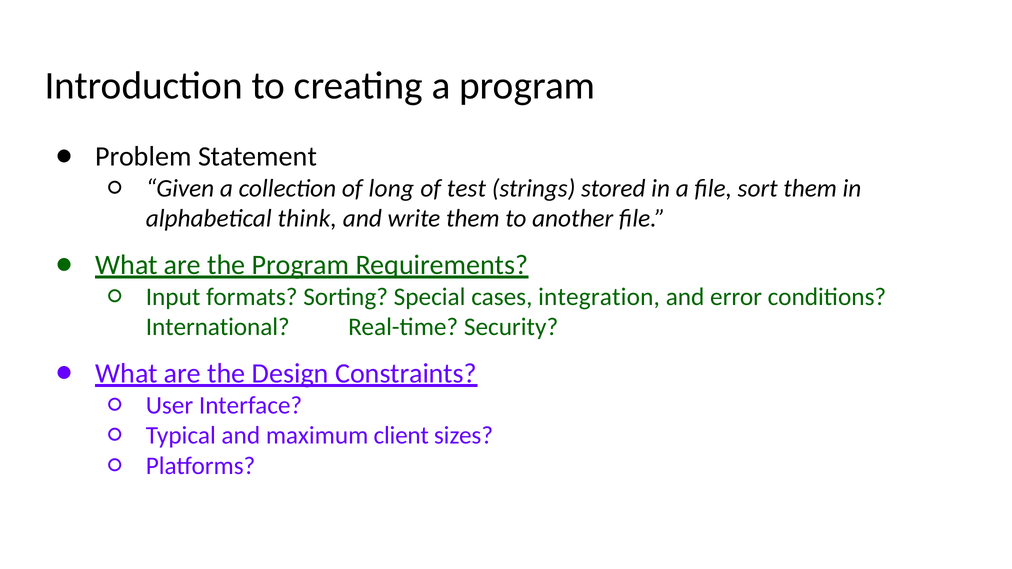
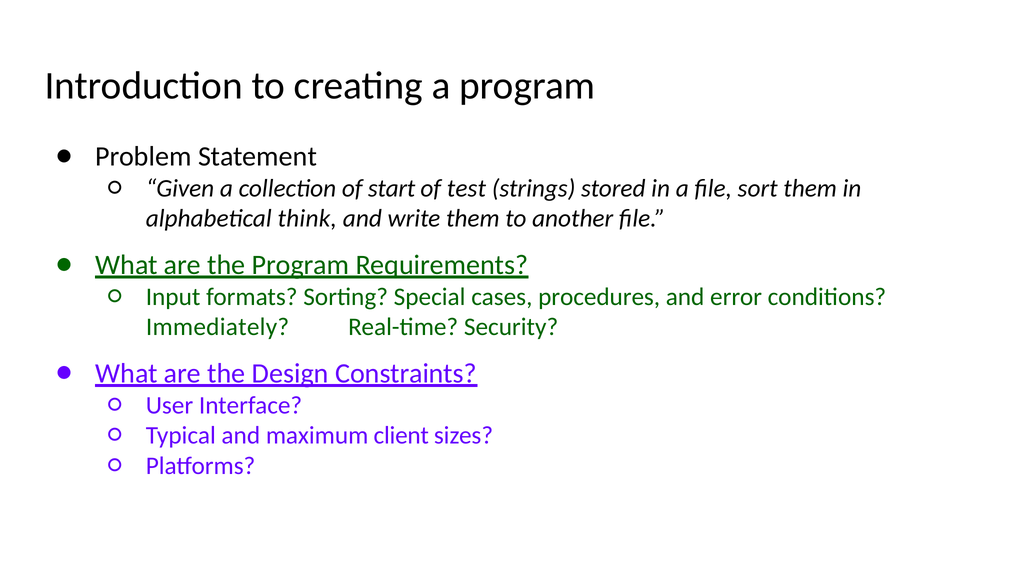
long: long -> start (392, 188)
integration: integration -> procedures (599, 297)
International: International -> Immediately (218, 327)
